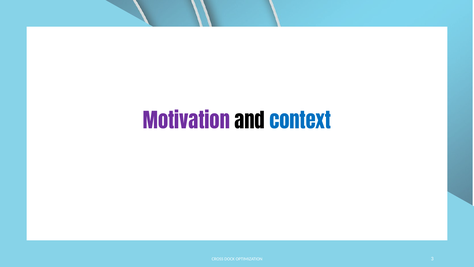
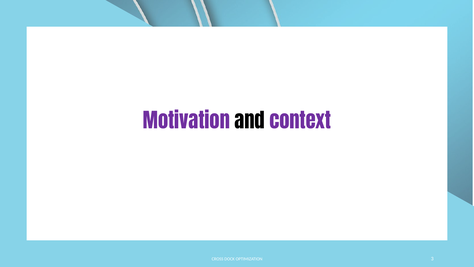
context colour: blue -> purple (300, 122)
